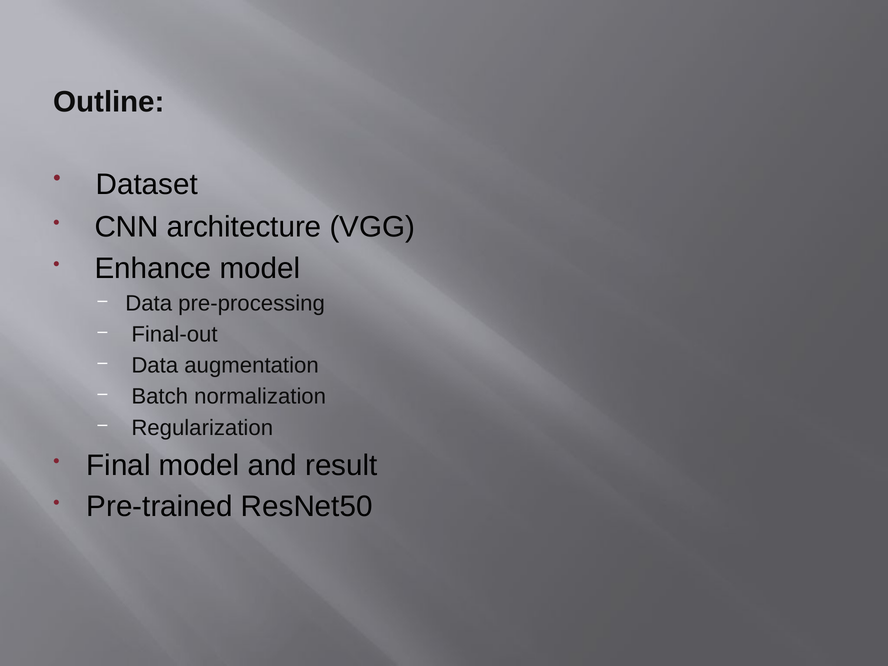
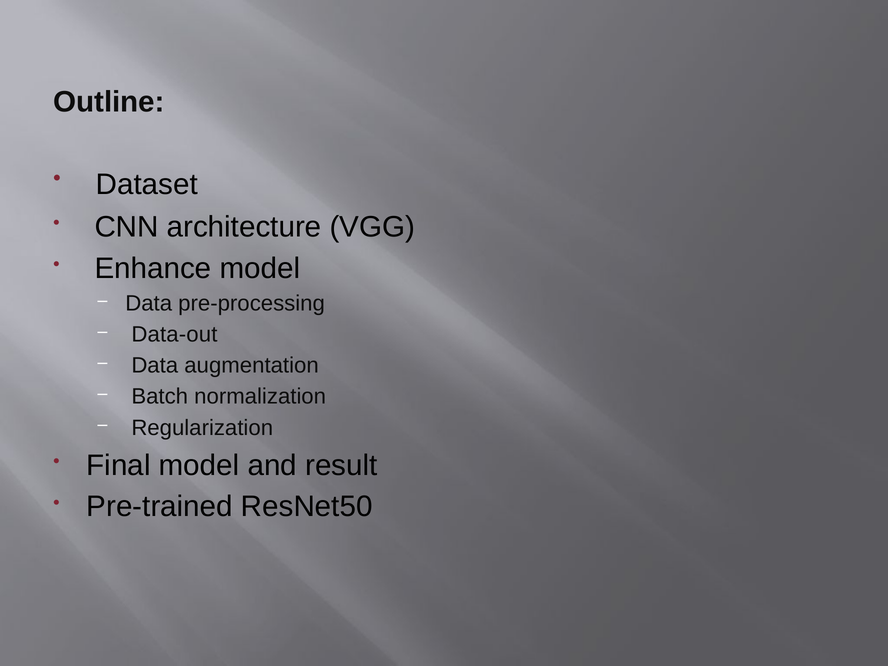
Final-out: Final-out -> Data-out (174, 334)
